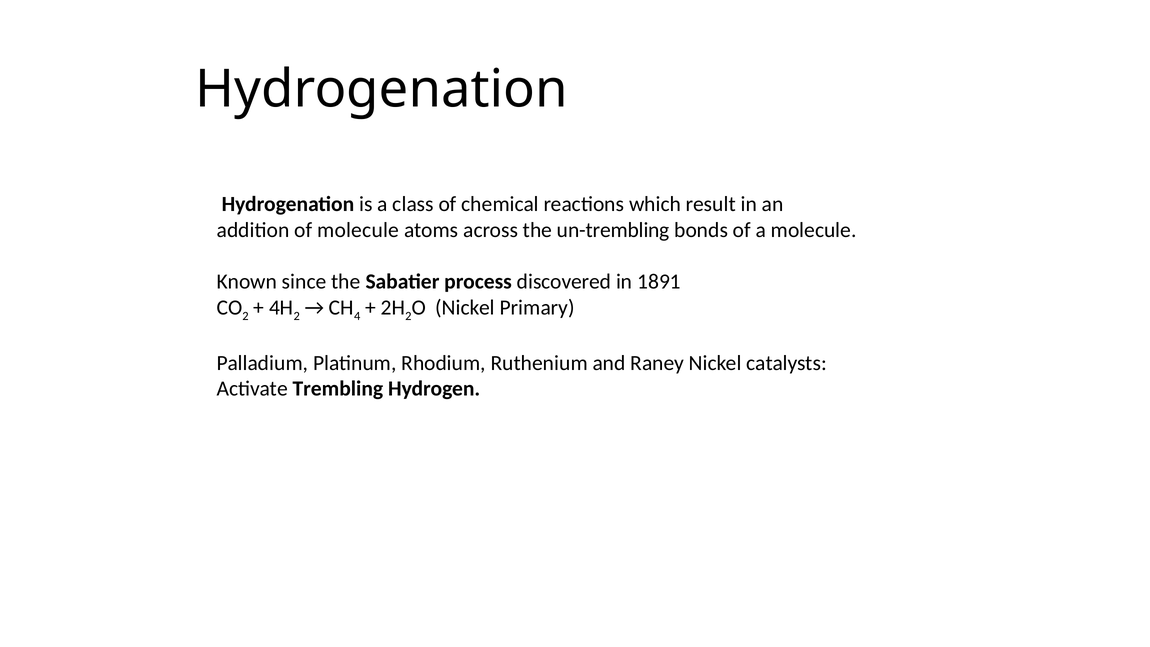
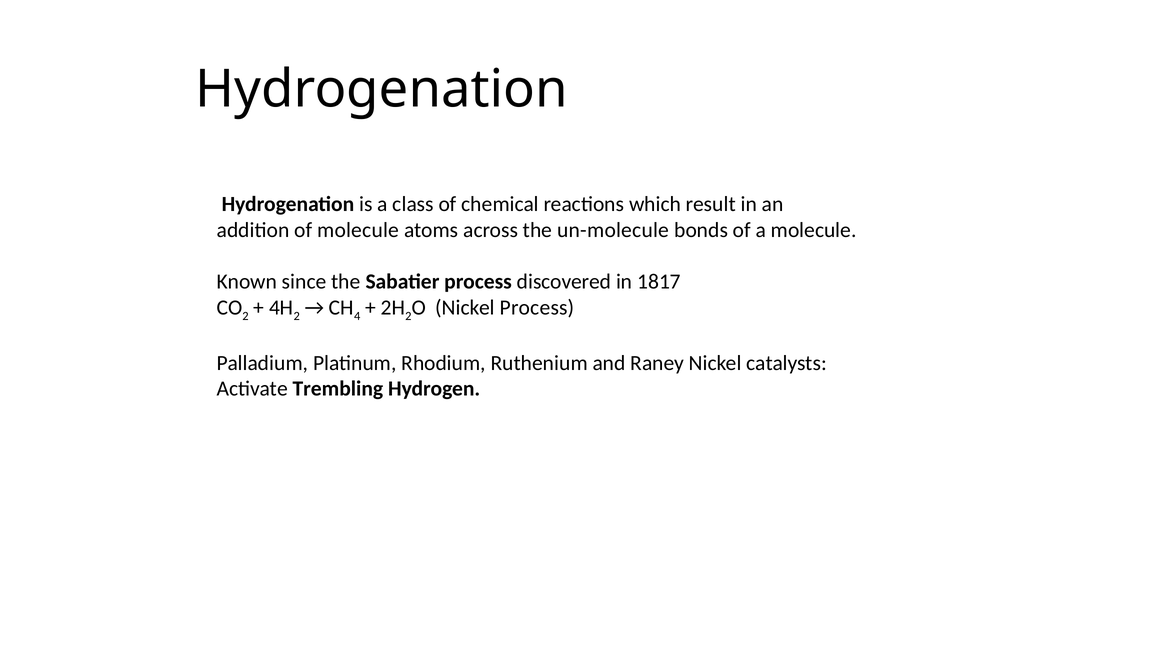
un-trembling: un-trembling -> un-molecule (613, 230)
1891: 1891 -> 1817 (659, 282)
Nickel Primary: Primary -> Process (537, 308)
